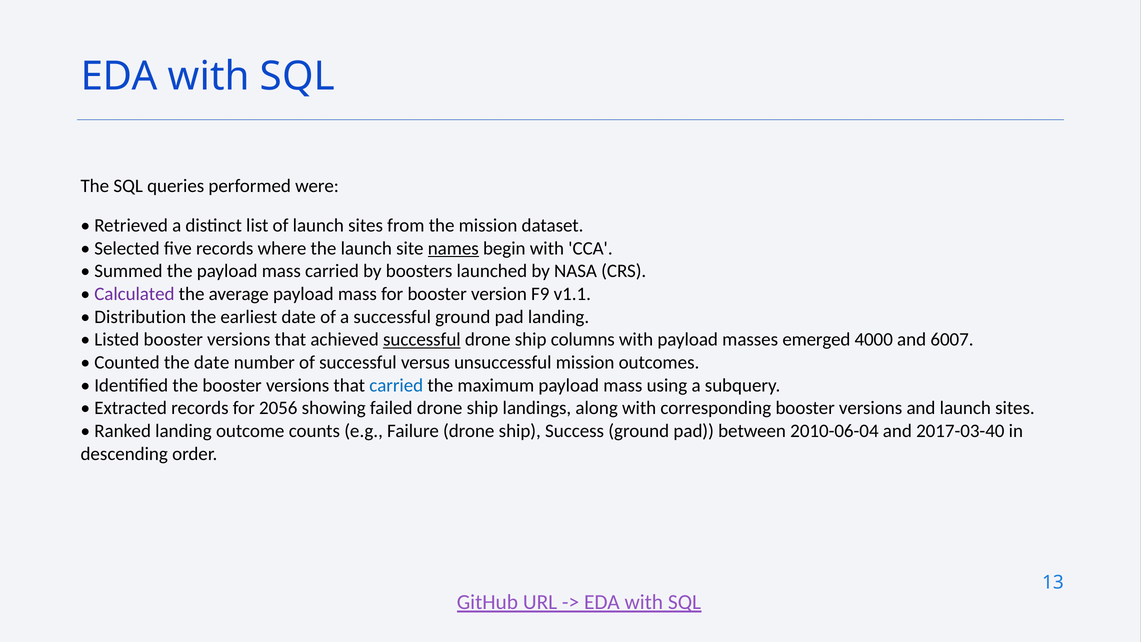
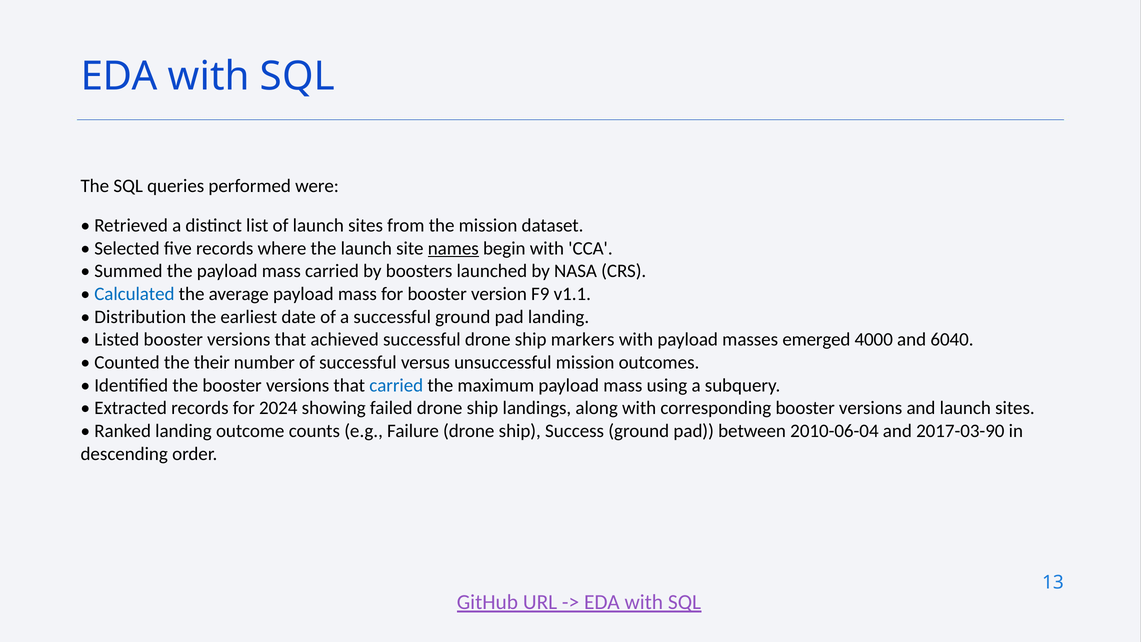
Calculated colour: purple -> blue (134, 294)
successful underline: present -> none (422, 340)
columns: columns -> markers (583, 340)
6007: 6007 -> 6040 (952, 340)
the date: date -> their (212, 362)
2056: 2056 -> 2024 (278, 408)
2017-03-40: 2017-03-40 -> 2017-03-90 (960, 431)
